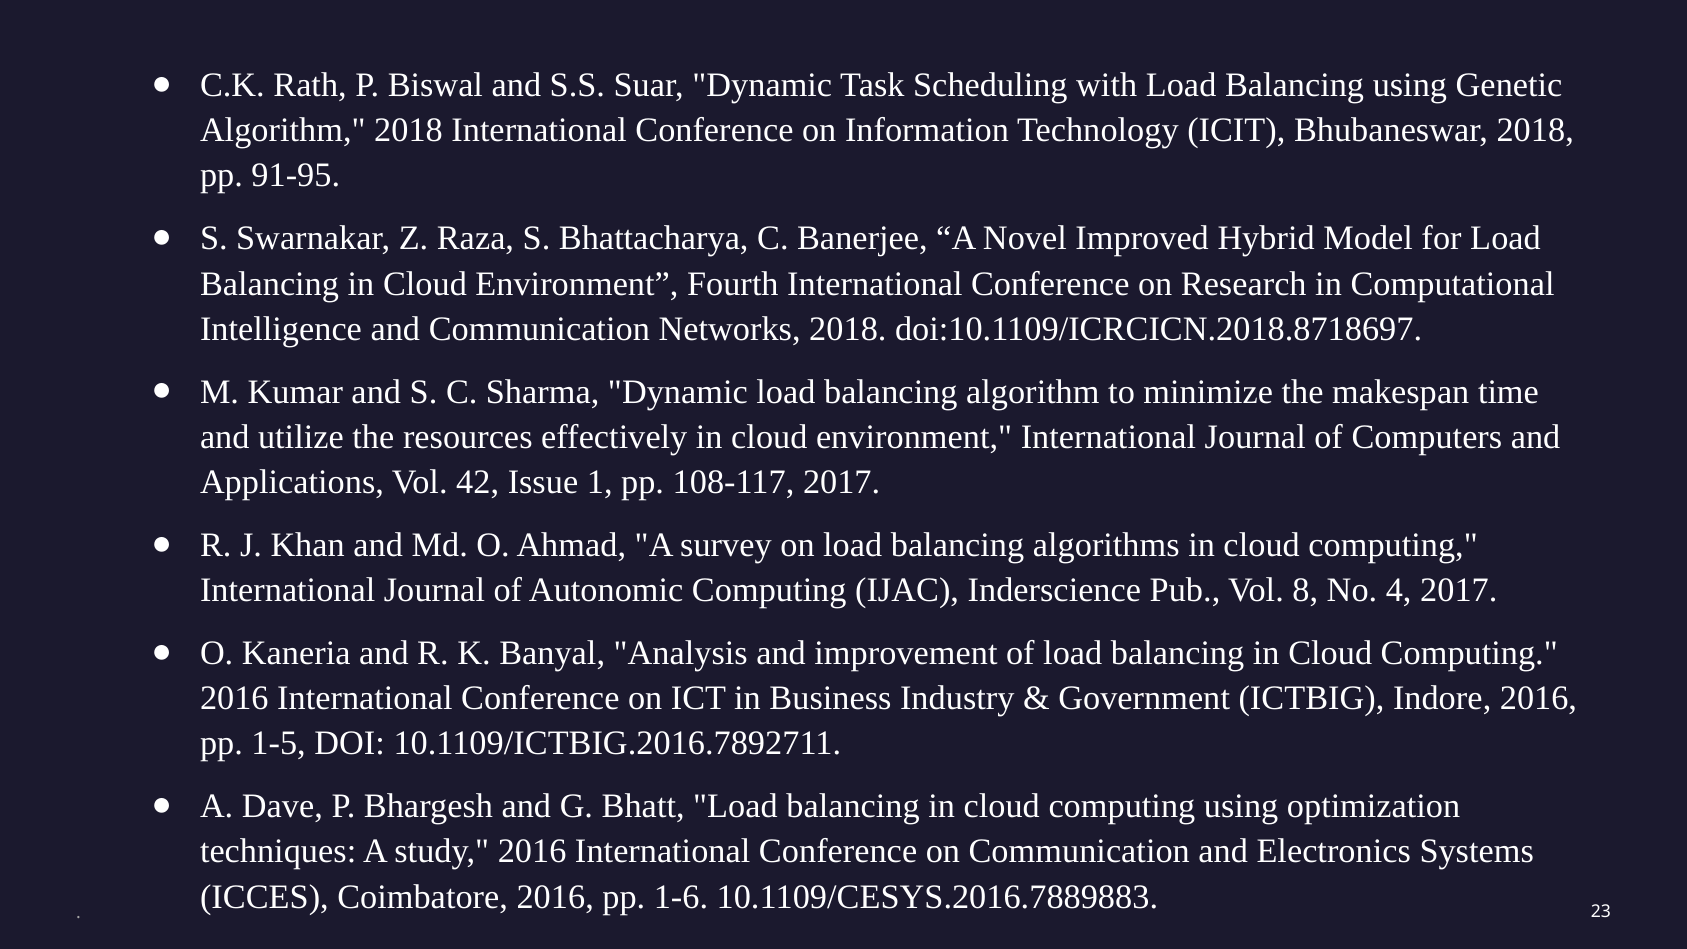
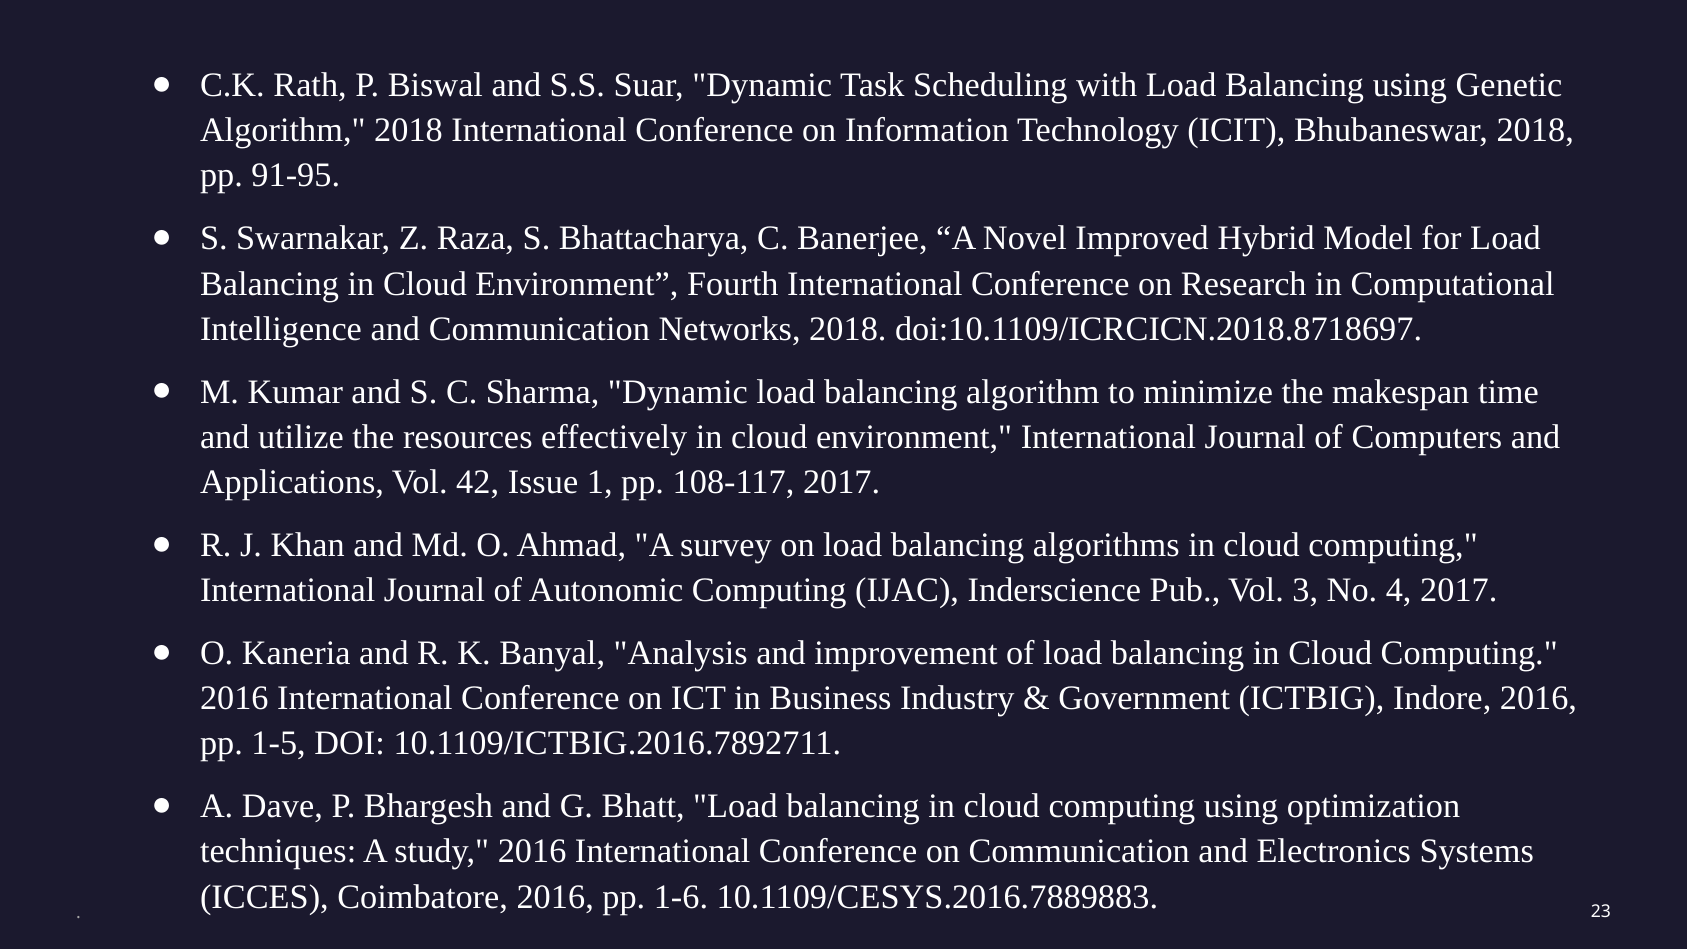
8: 8 -> 3 (1305, 590)
